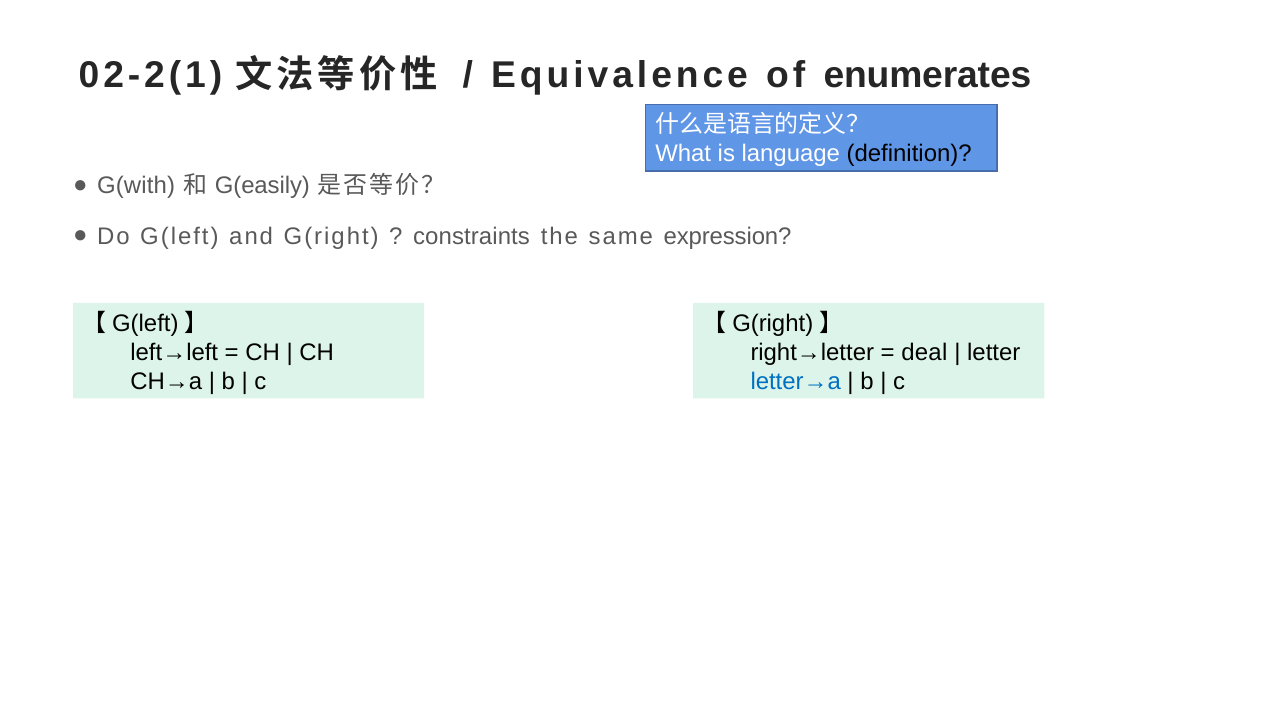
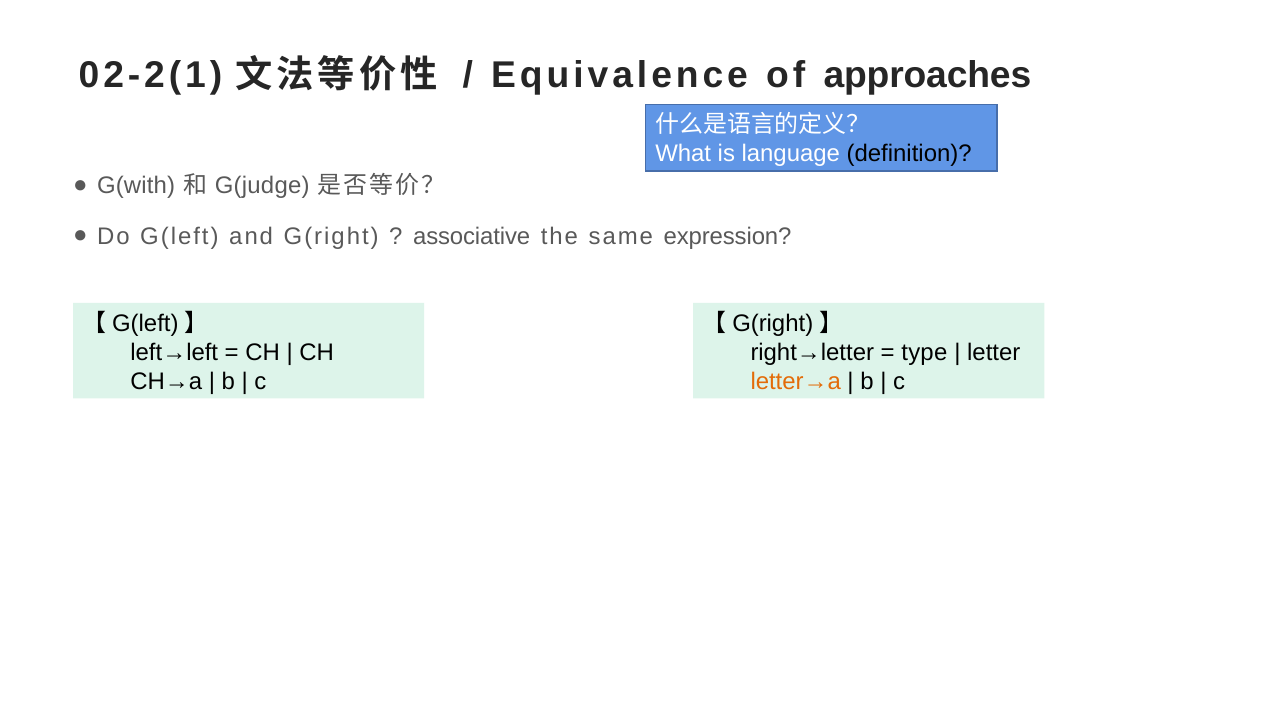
enumerates: enumerates -> approaches (927, 75)
G(easily: G(easily -> G(judge (262, 186)
constraints: constraints -> associative (472, 236)
deal: deal -> type (924, 353)
letter→a colour: blue -> orange (796, 381)
